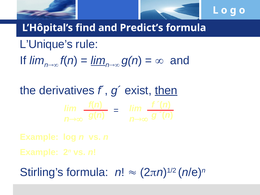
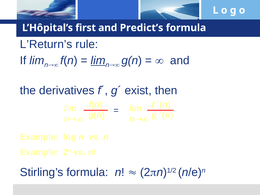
find: find -> first (86, 28)
L’Unique’s: L’Unique’s -> L’Return’s (46, 44)
then underline: present -> none (166, 90)
